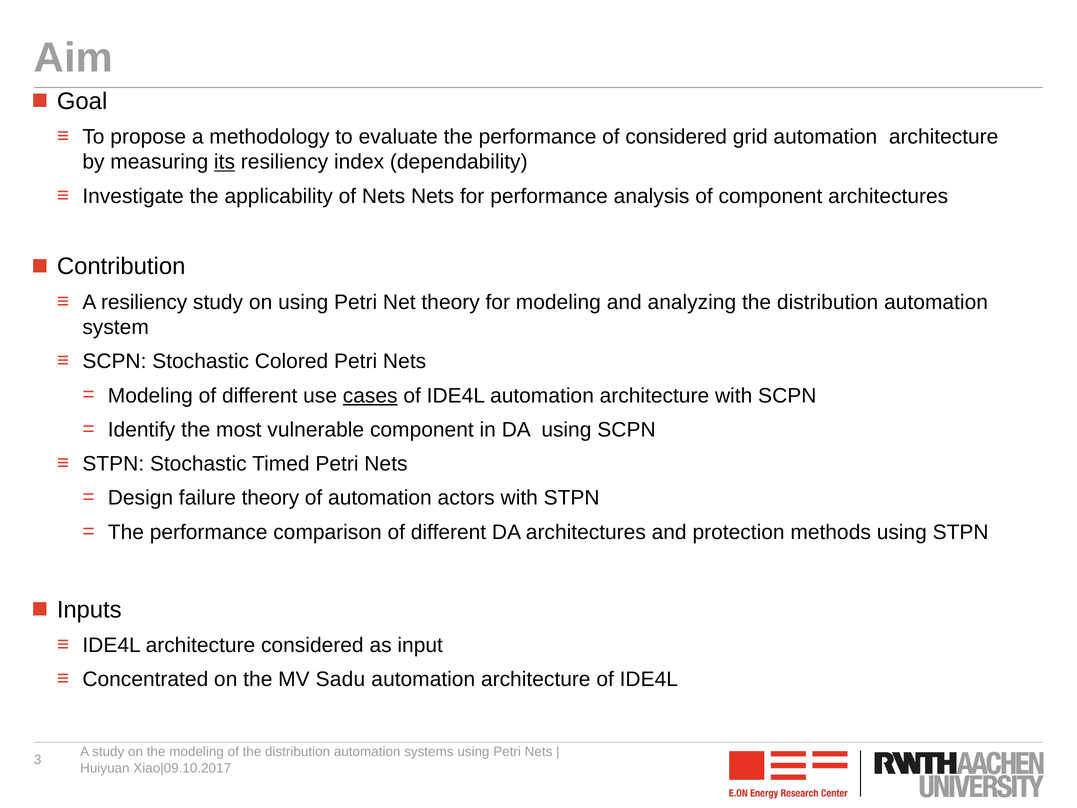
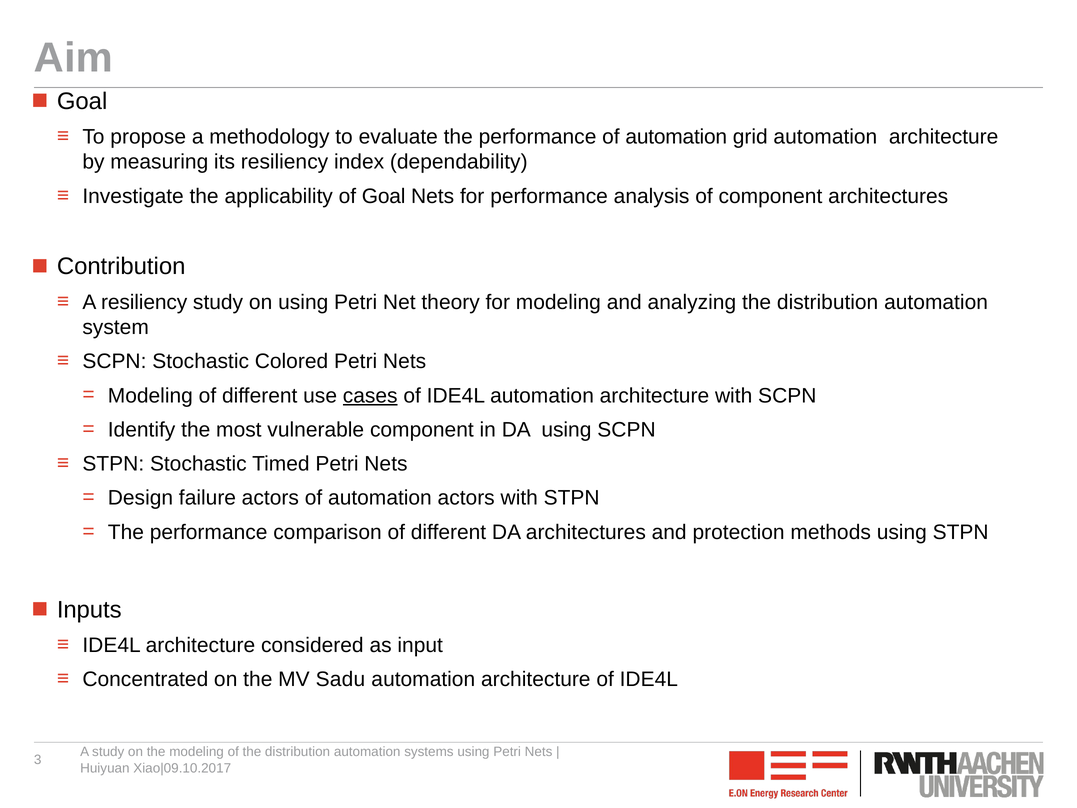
performance of considered: considered -> automation (676, 137)
its underline: present -> none (224, 162)
of Nets: Nets -> Goal (384, 196)
failure theory: theory -> actors (270, 498)
